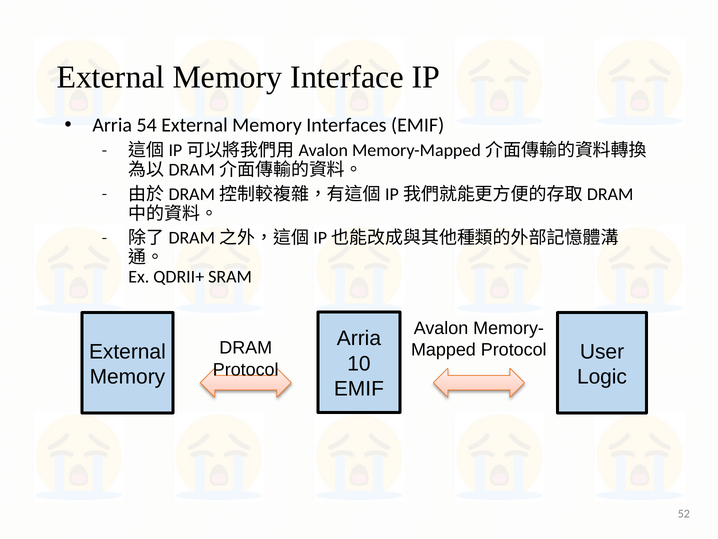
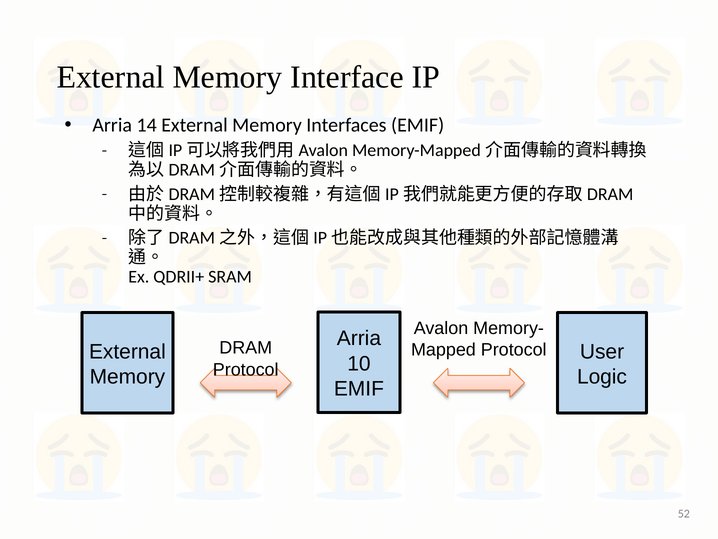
54: 54 -> 14 (147, 125)
